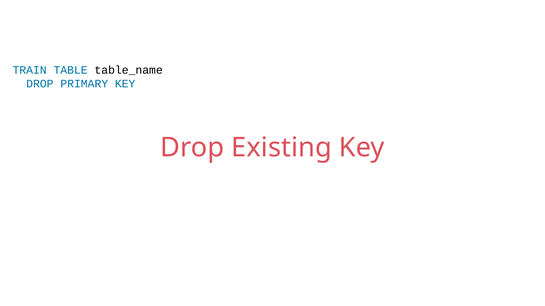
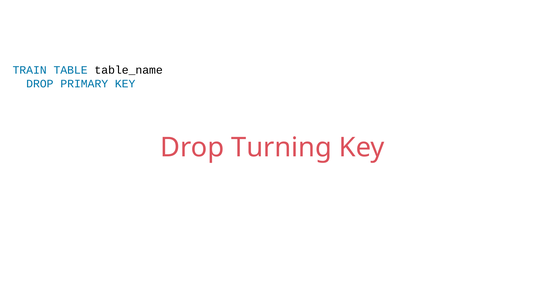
Existing: Existing -> Turning (282, 148)
